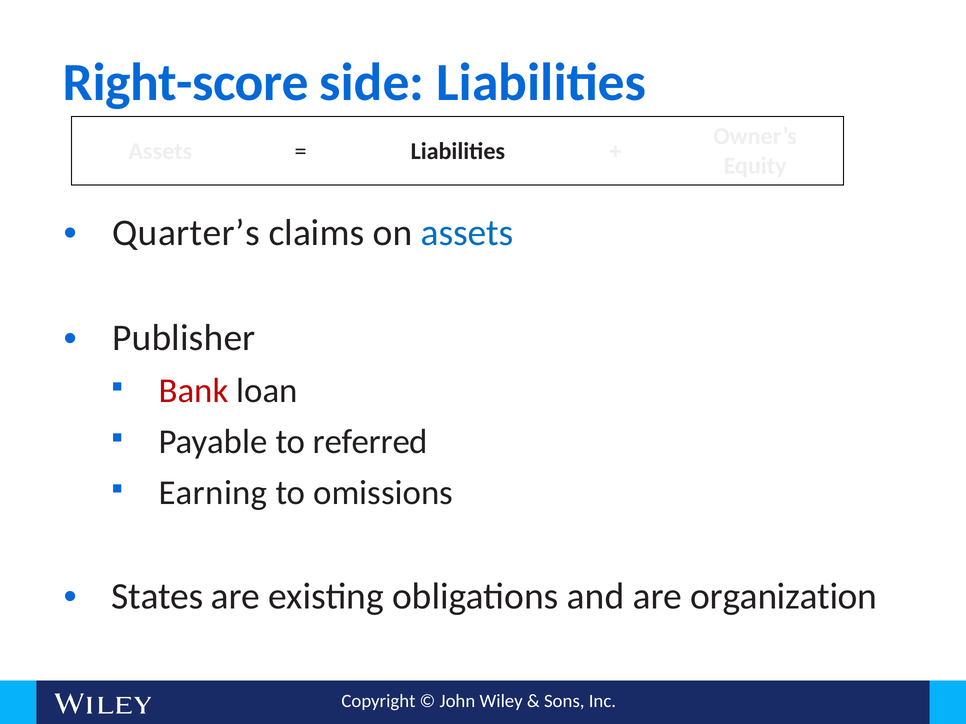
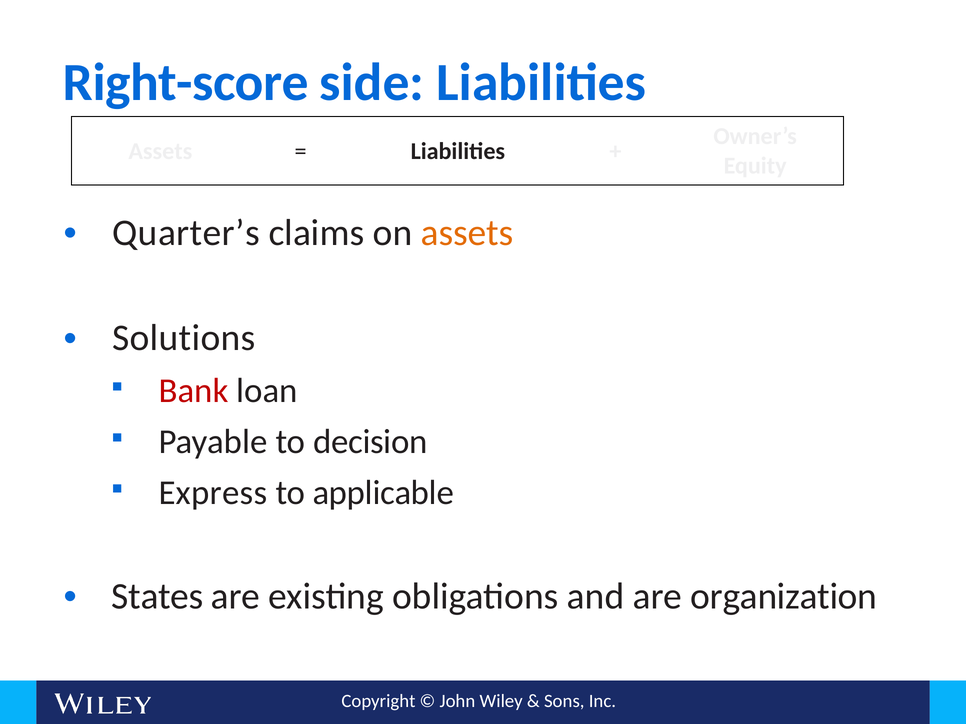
assets colour: blue -> orange (467, 233)
Publisher: Publisher -> Solutions (184, 338)
referred: referred -> decision (370, 442)
Earning: Earning -> Express (213, 493)
omissions: omissions -> applicable (383, 493)
